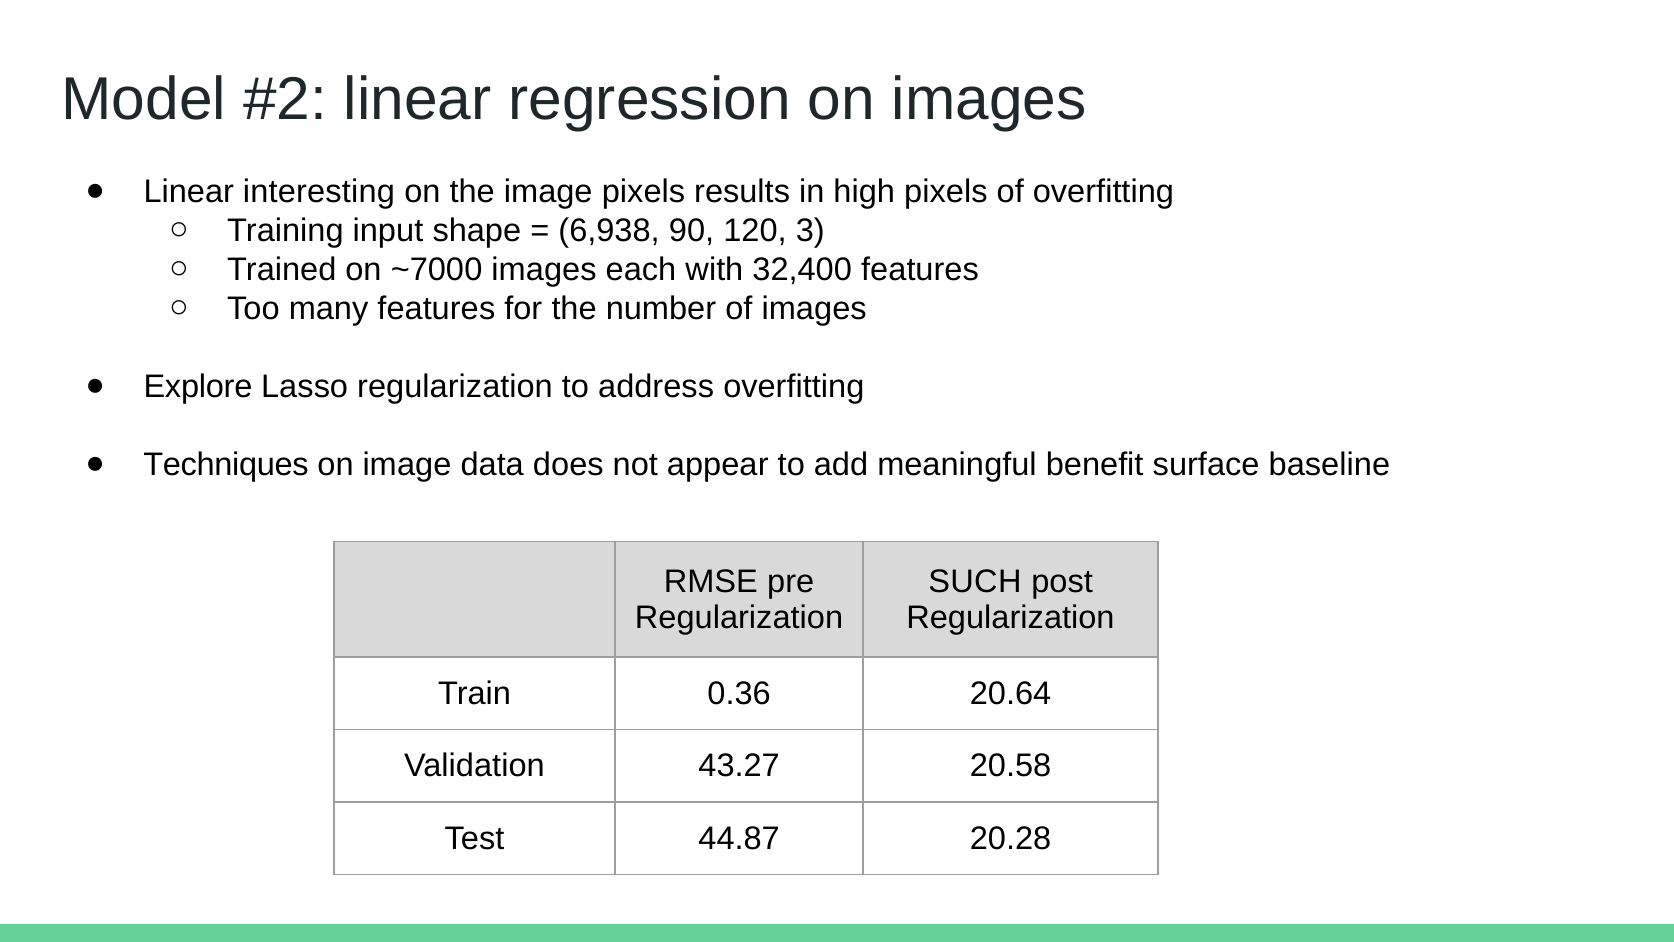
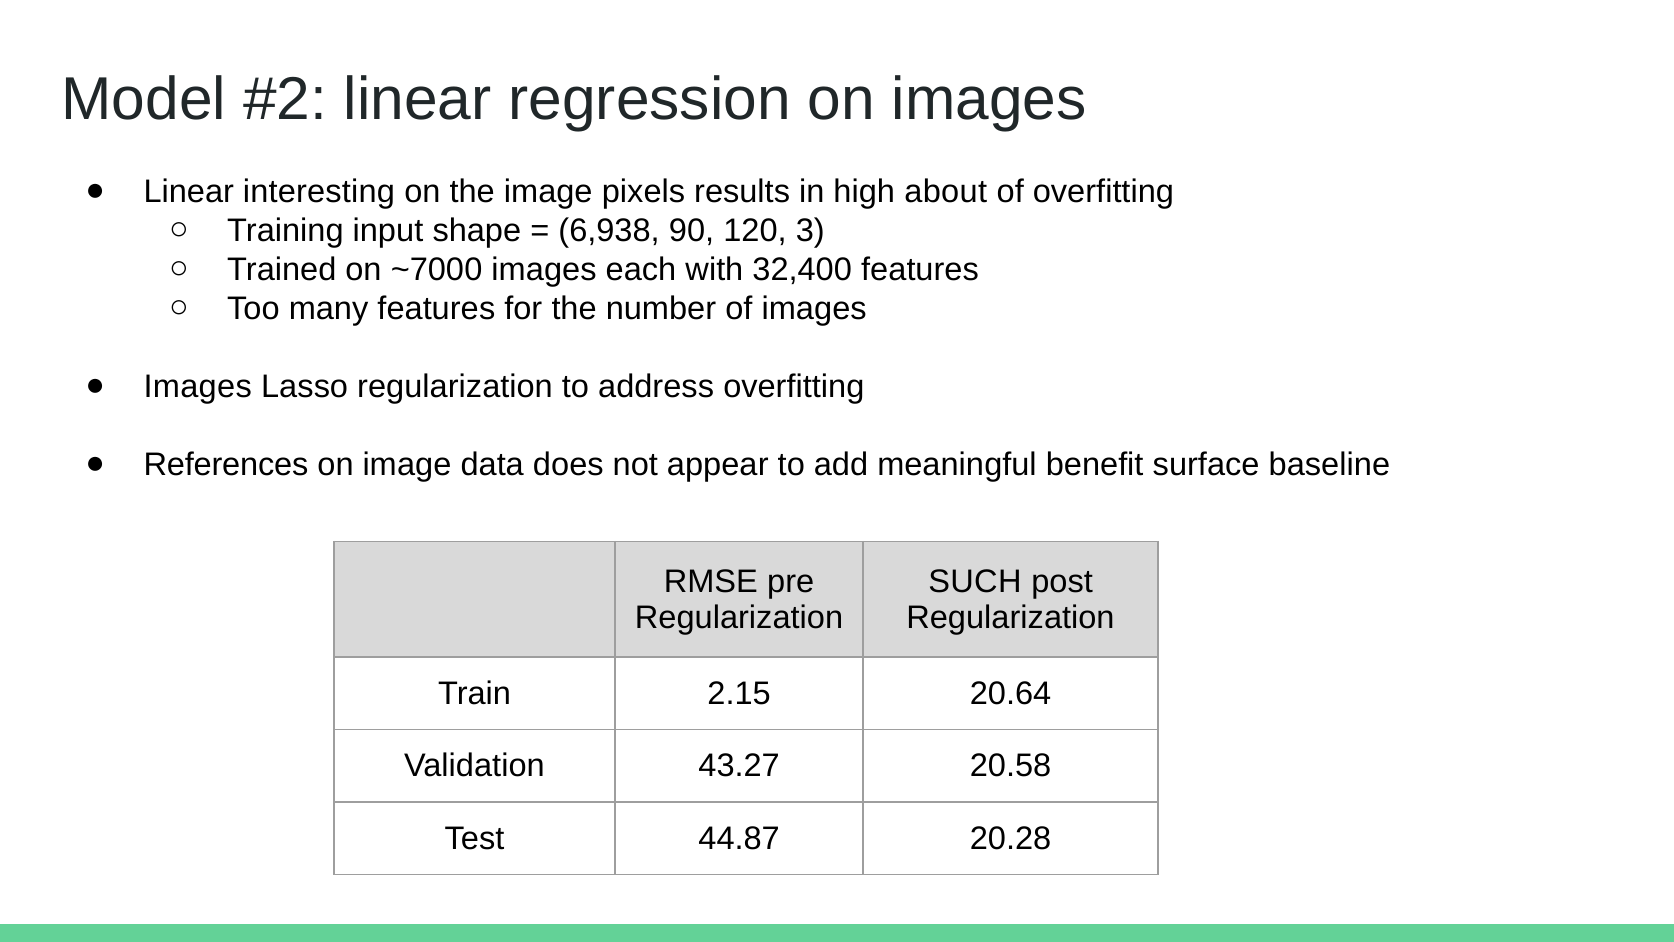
high pixels: pixels -> about (946, 191)
Explore: Explore -> Images (198, 387)
Techniques: Techniques -> References (226, 465)
0.36: 0.36 -> 2.15 (739, 693)
